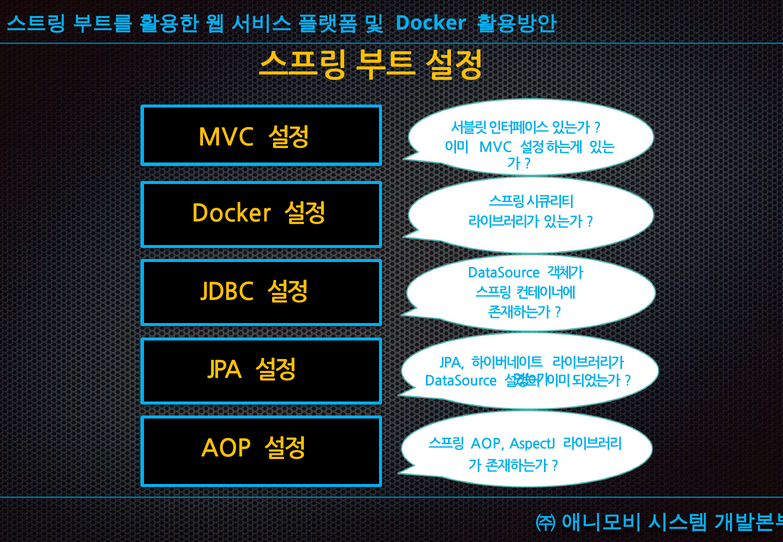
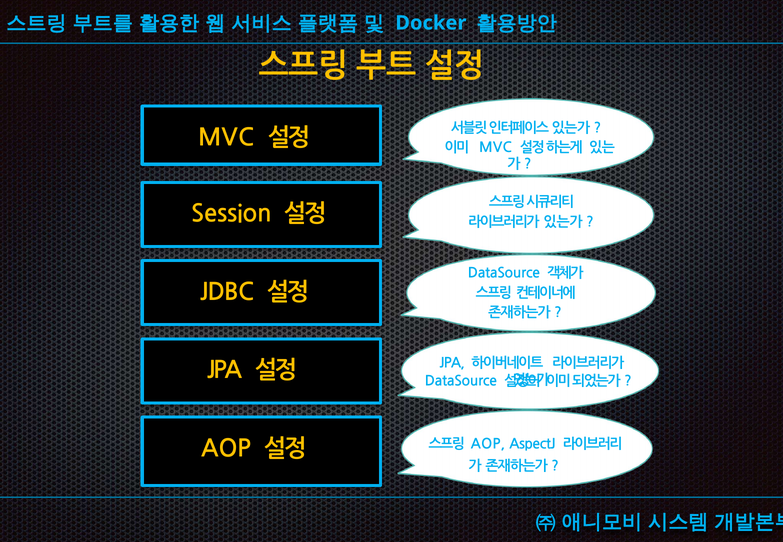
Docker: Docker -> Session (232, 214)
